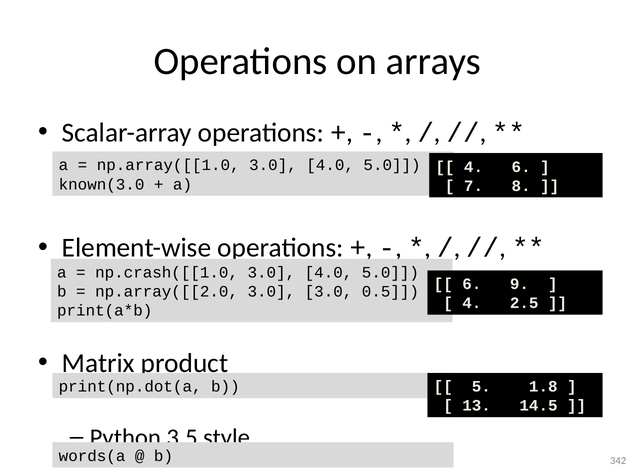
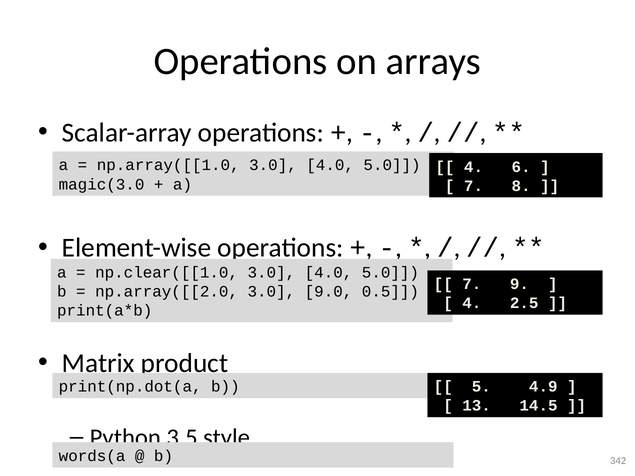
known(3.0: known(3.0 -> magic(3.0 (102, 184)
np.crash([[1.0: np.crash([[1.0 -> np.clear([[1.0 (167, 273)
6: 6 -> 7 (472, 284)
3.0 3.0: 3.0 -> 9.0 (329, 292)
1.8: 1.8 -> 4.9 (543, 387)
